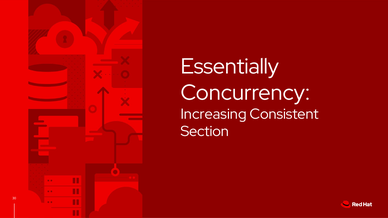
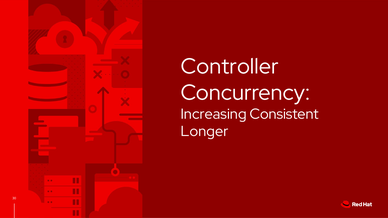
Essentially: Essentially -> Controller (230, 67)
Section: Section -> Longer (205, 132)
